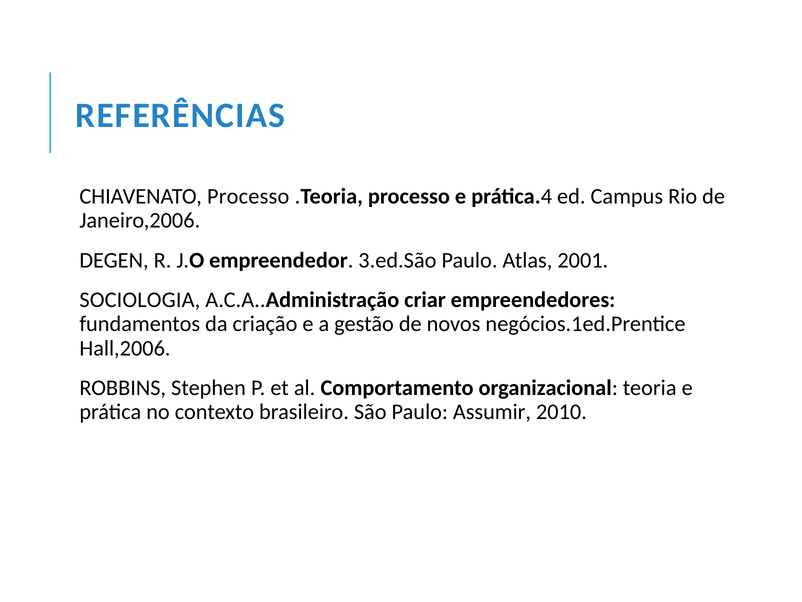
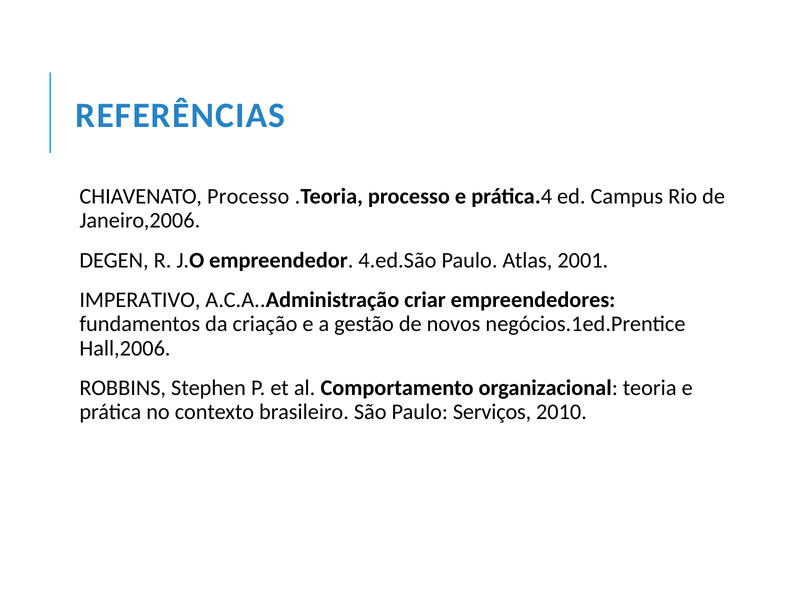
3.ed.São: 3.ed.São -> 4.ed.São (397, 260)
SOCIOLOGIA: SOCIOLOGIA -> IMPERATIVO (140, 300)
Assumir: Assumir -> Serviços (492, 412)
